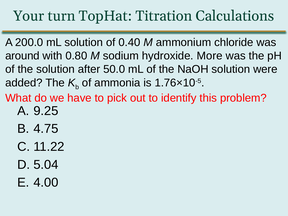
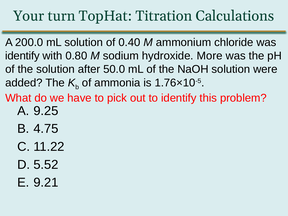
around: around -> identify (22, 56)
5.04: 5.04 -> 5.52 (46, 165)
4.00: 4.00 -> 9.21 (46, 183)
